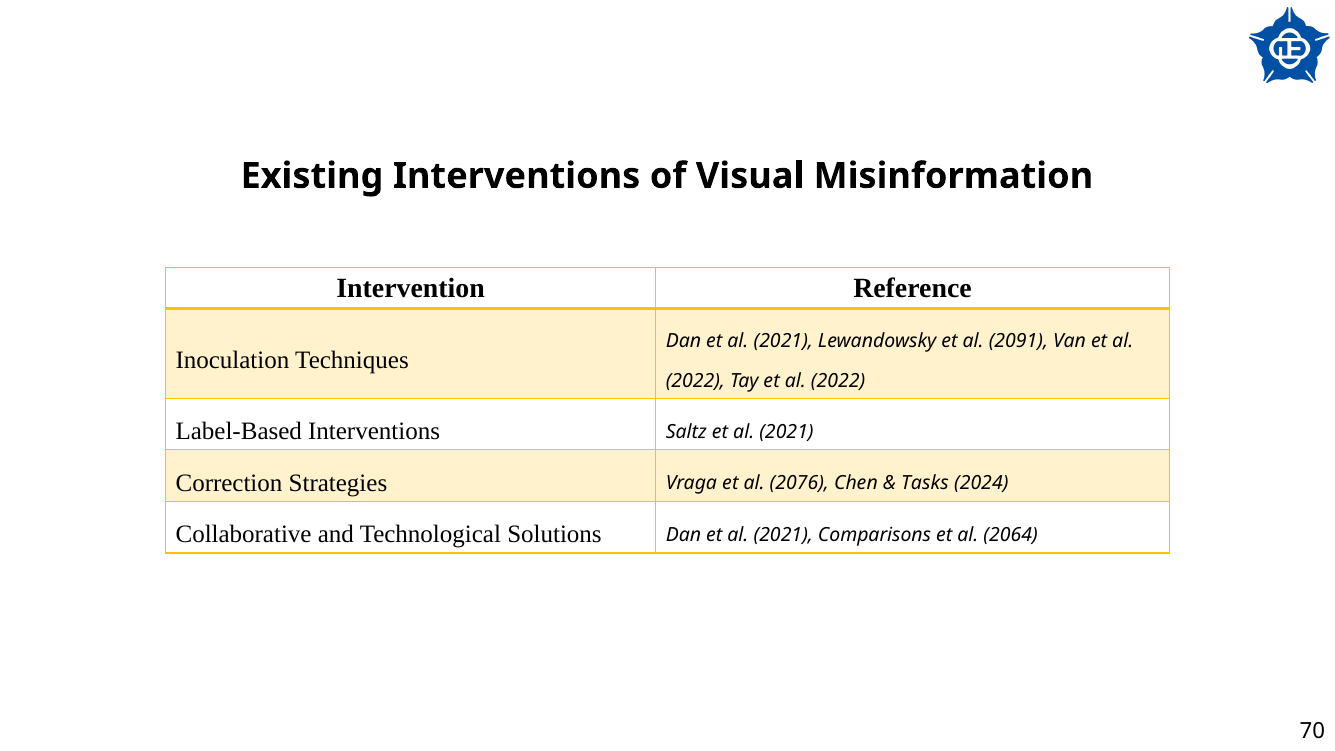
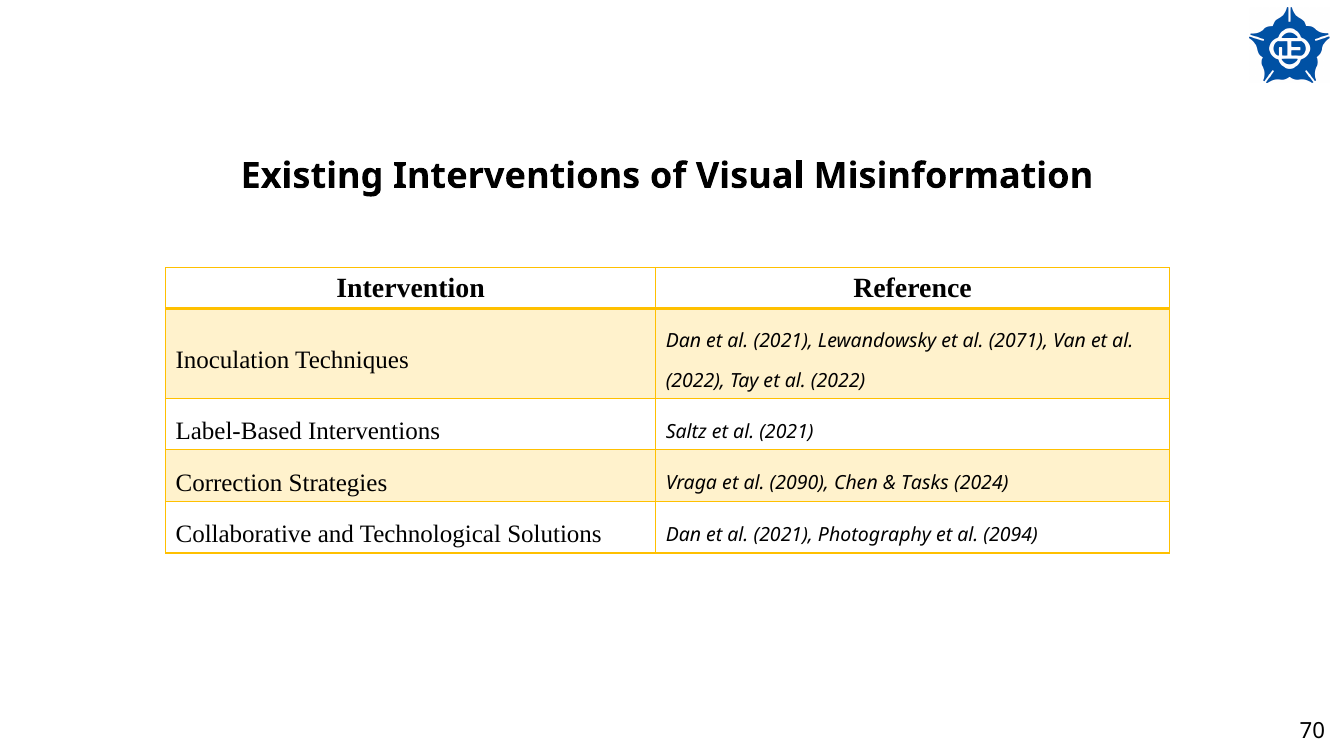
2091: 2091 -> 2071 (1018, 341)
2076: 2076 -> 2090 (799, 483)
Comparisons: Comparisons -> Photography (874, 535)
2064: 2064 -> 2094 (1011, 535)
